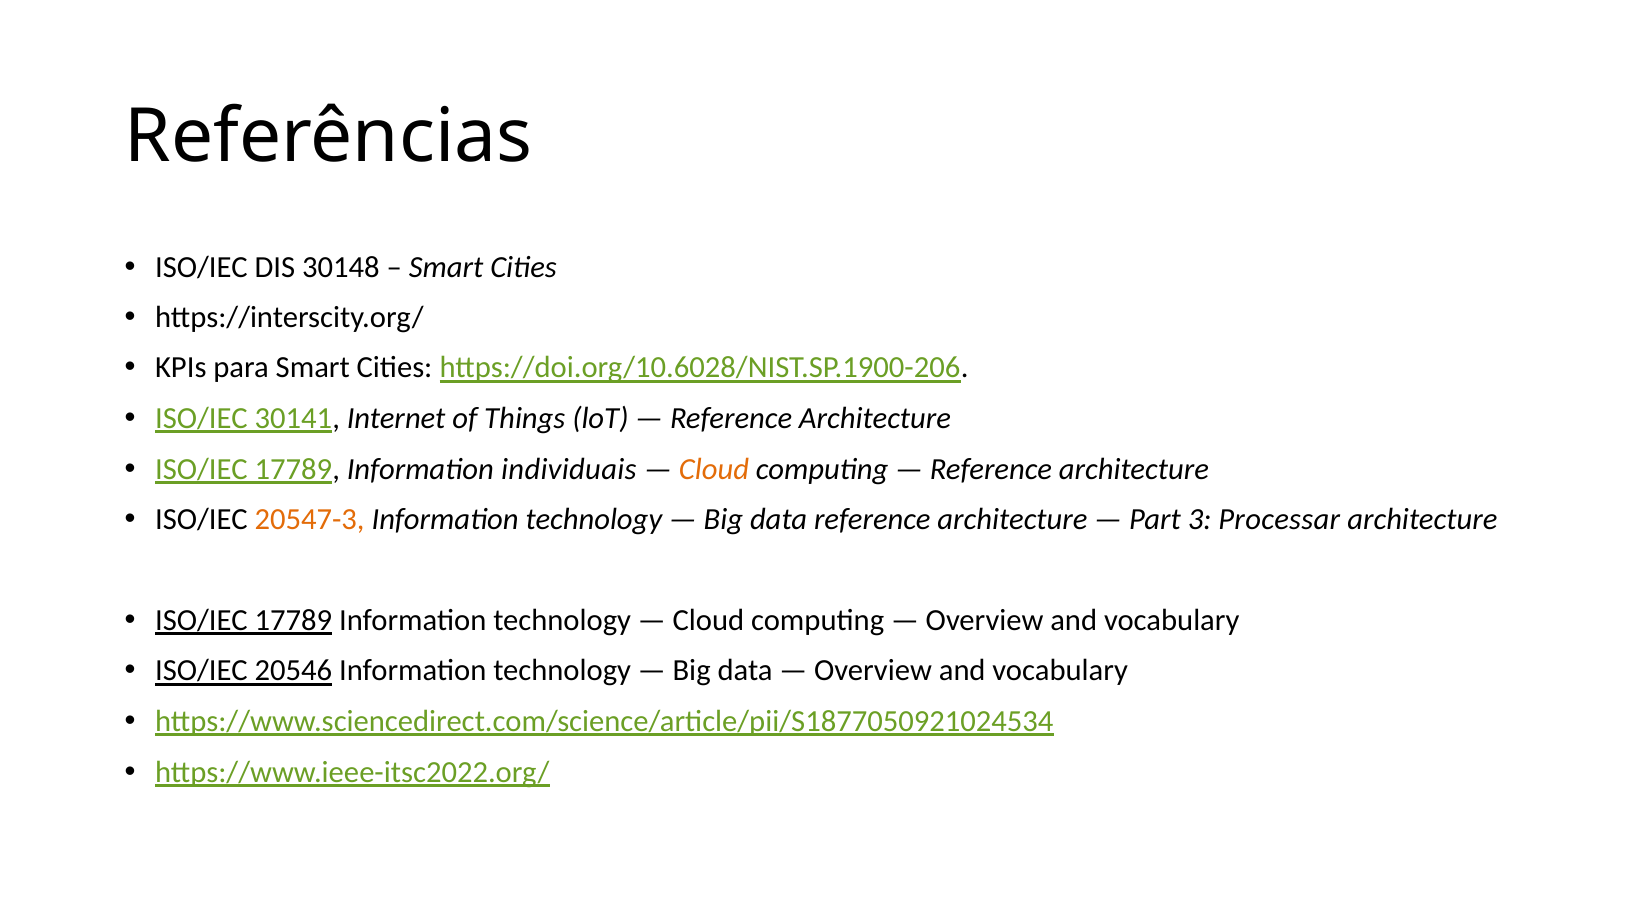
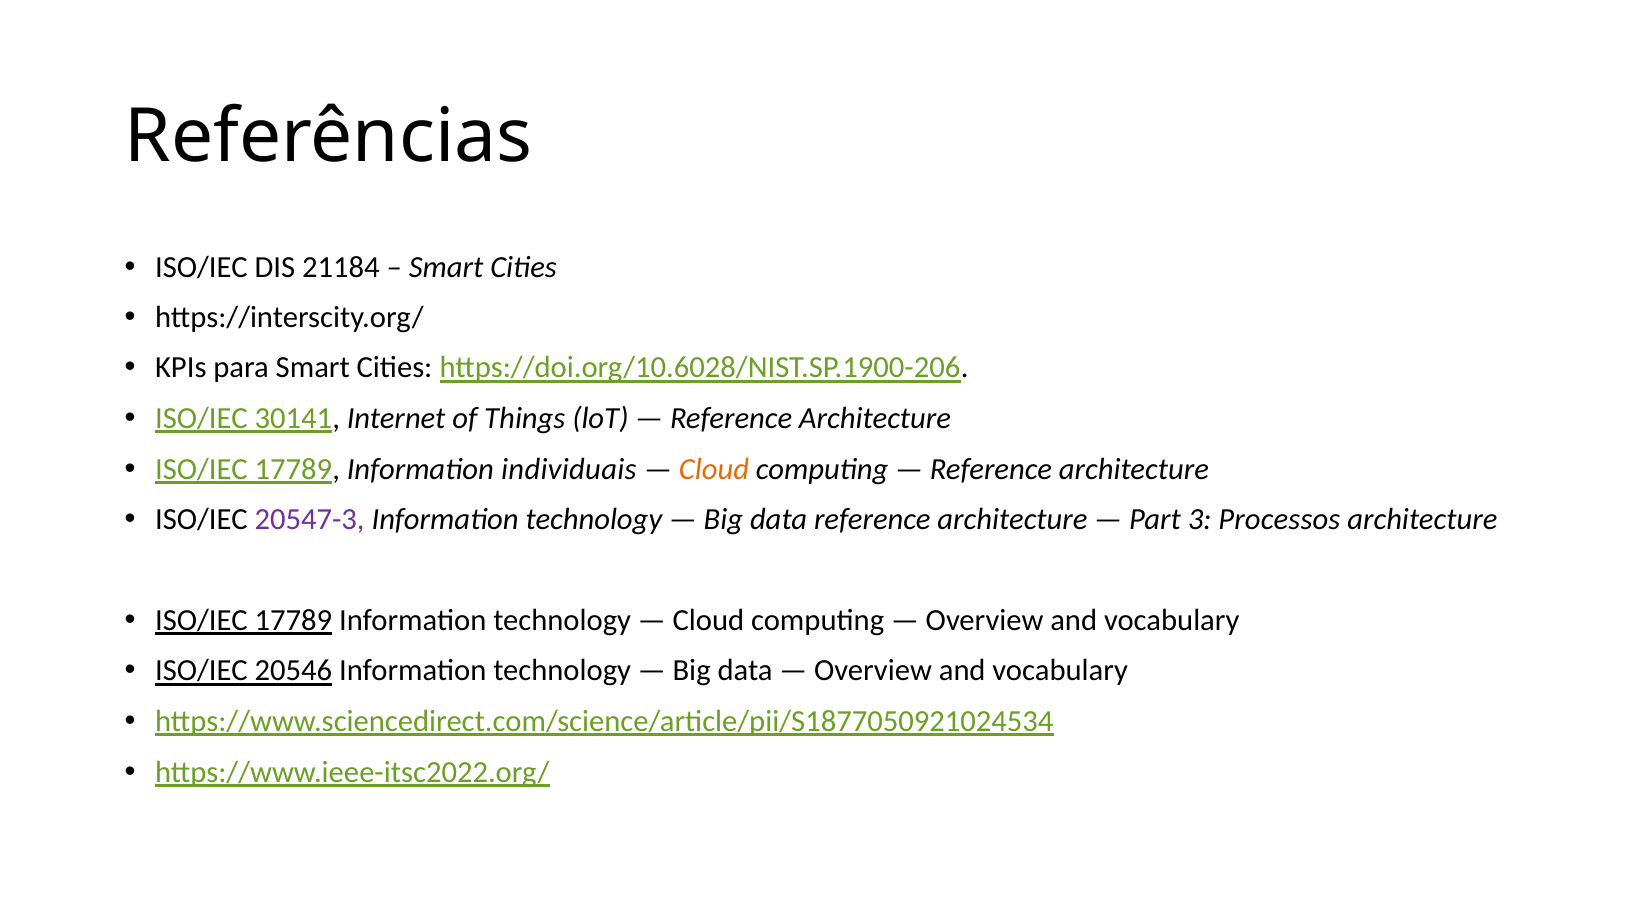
30148: 30148 -> 21184 (341, 267)
20547-3 colour: orange -> purple (310, 520)
Processar: Processar -> Processos (1279, 520)
